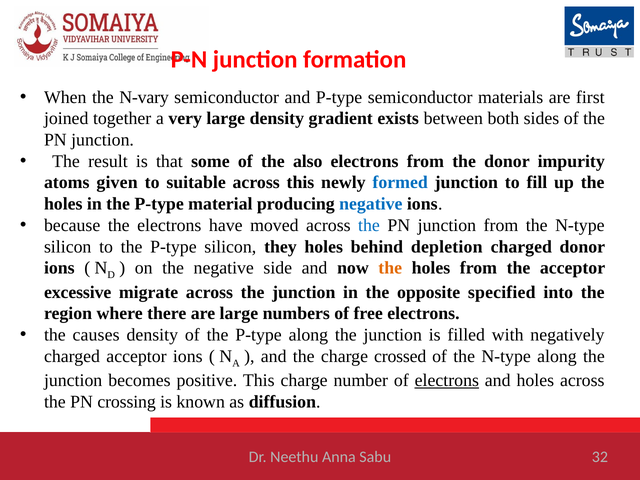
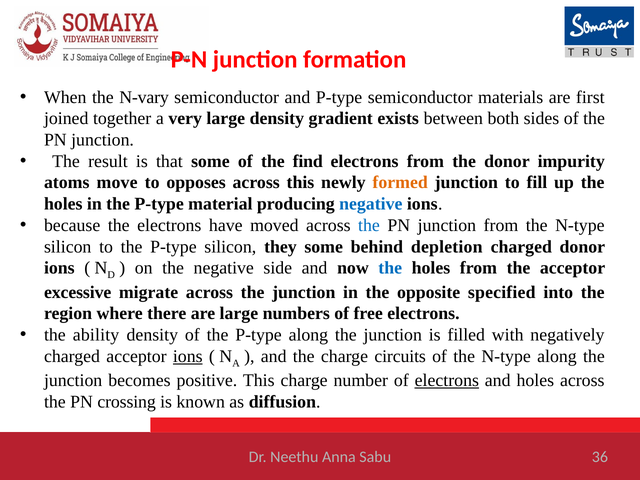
also: also -> find (308, 161)
given: given -> move (117, 183)
suitable: suitable -> opposes (196, 183)
formed colour: blue -> orange (400, 183)
they holes: holes -> some (324, 247)
the colour: orange -> blue (390, 268)
causes: causes -> ability (96, 335)
ions underline: none -> present (188, 356)
crossed: crossed -> circuits (400, 356)
32: 32 -> 36 (600, 457)
